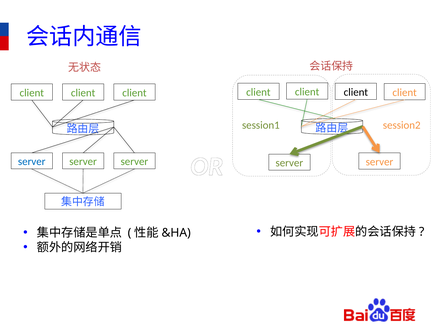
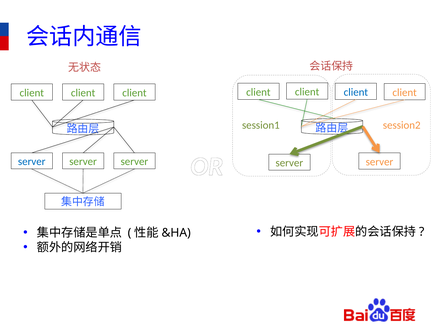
client colour: black -> blue (356, 92)
